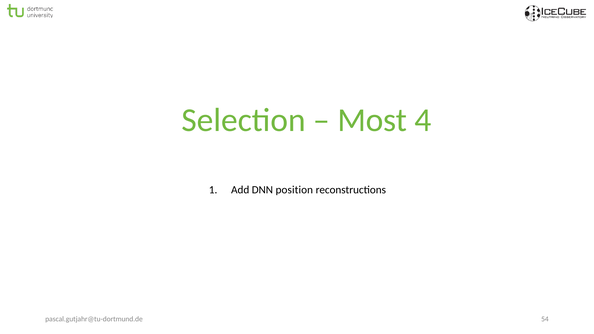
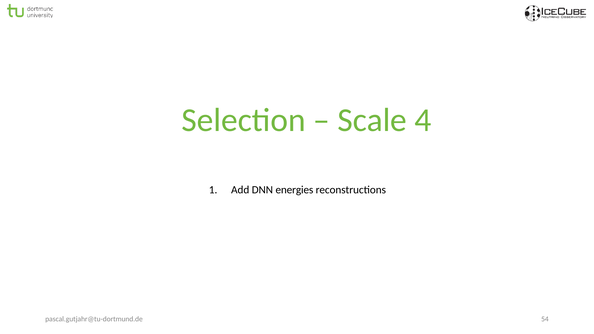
Most: Most -> Scale (372, 120)
position: position -> energies (294, 190)
